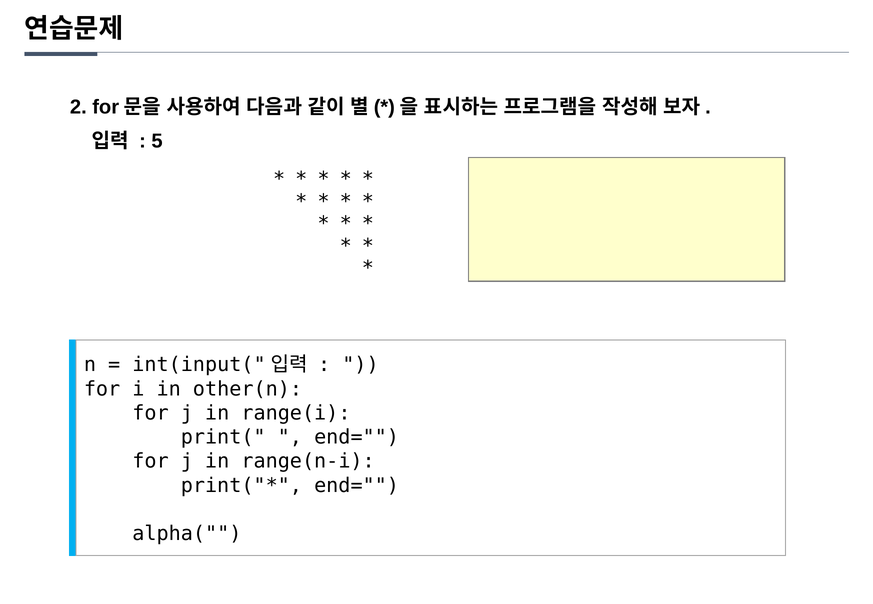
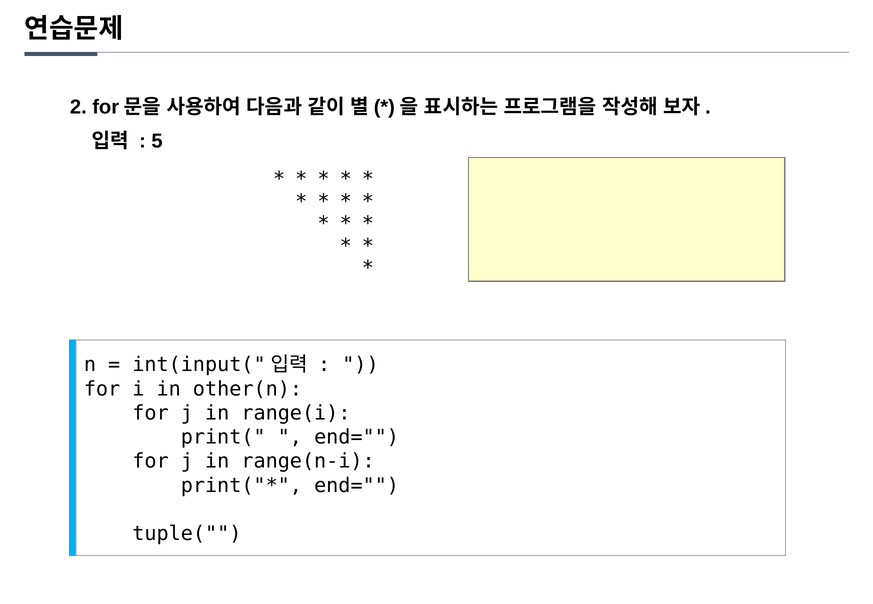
alpha(: alpha( -> tuple( (187, 534)
